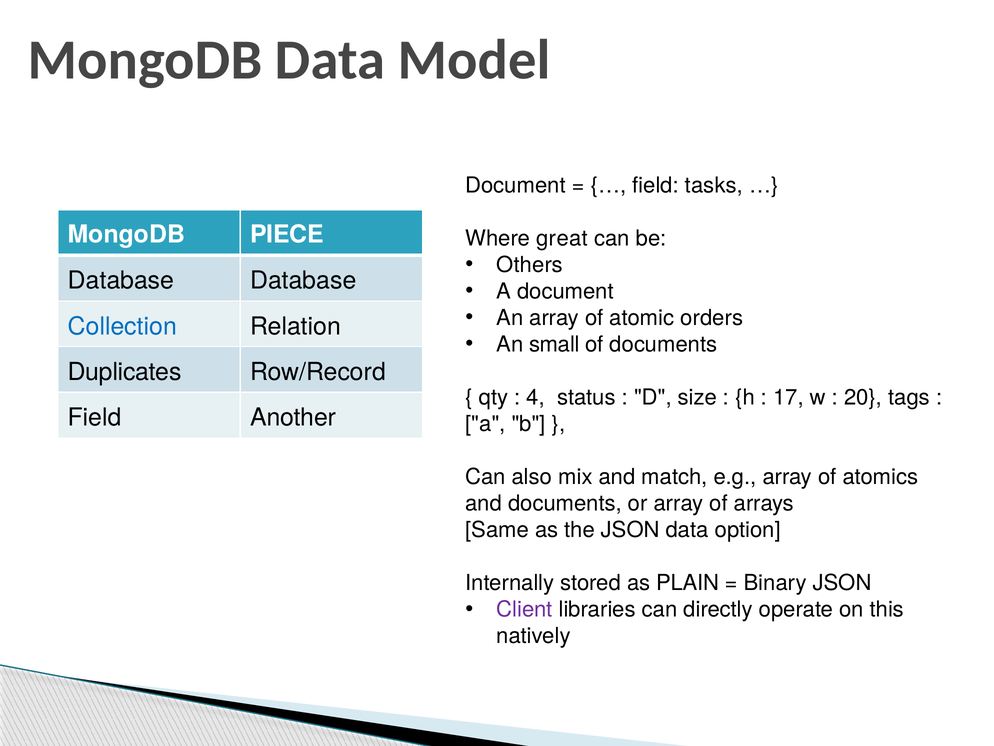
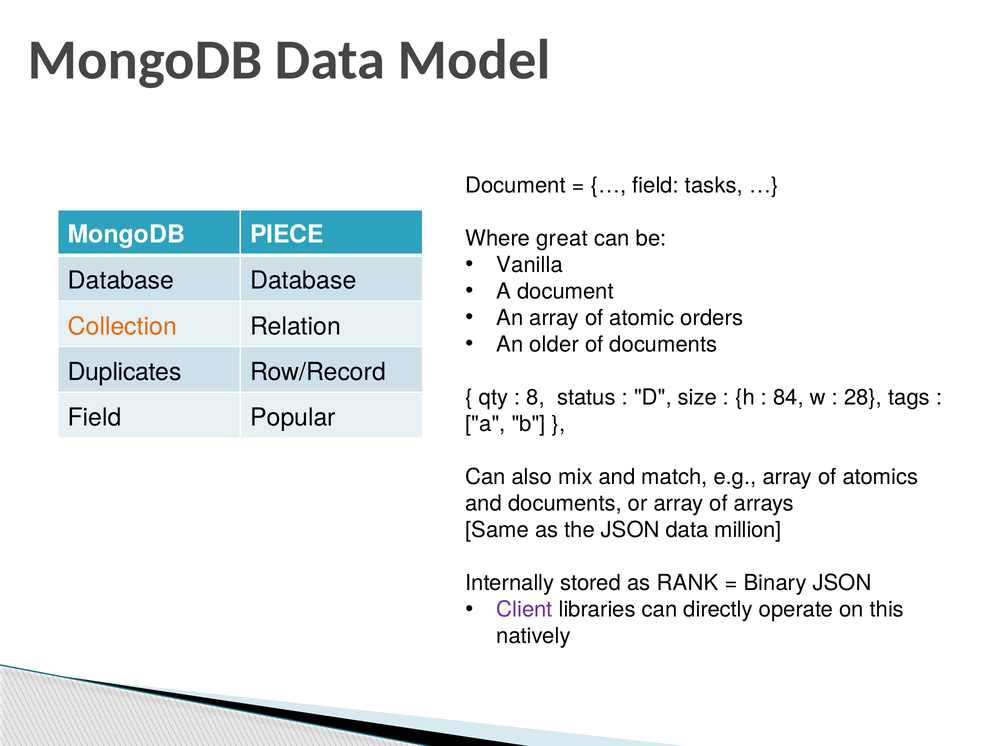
Others: Others -> Vanilla (530, 265)
Collection colour: blue -> orange (122, 326)
small: small -> older (554, 344)
4: 4 -> 8 (536, 397)
17: 17 -> 84 (788, 397)
20: 20 -> 28 (863, 397)
Another: Another -> Popular (293, 417)
option: option -> million (748, 530)
PLAIN: PLAIN -> RANK (687, 583)
